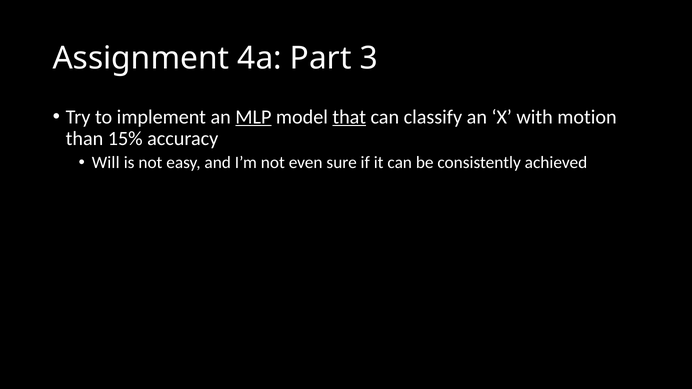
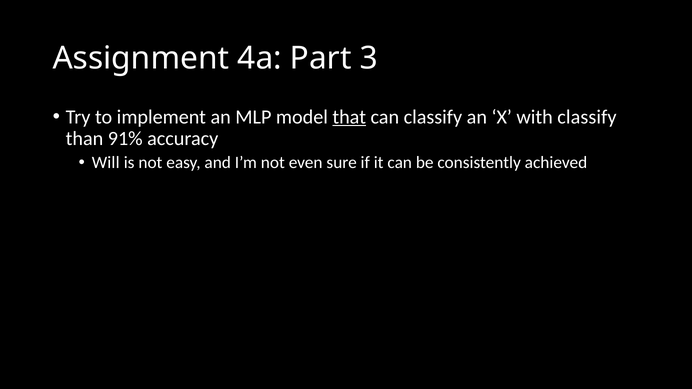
MLP underline: present -> none (253, 117)
with motion: motion -> classify (587, 117)
15%: 15% -> 91% (125, 139)
